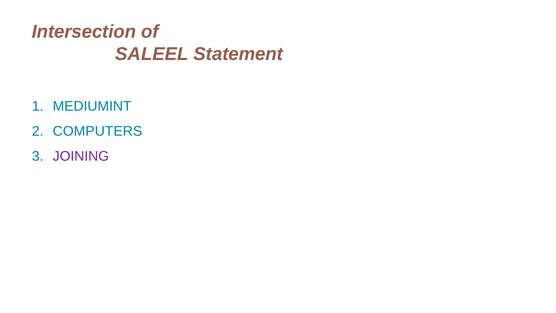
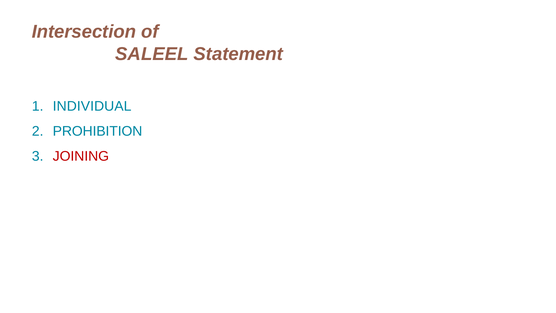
MEDIUMINT: MEDIUMINT -> INDIVIDUAL (92, 106)
COMPUTERS: COMPUTERS -> PROHIBITION (98, 131)
JOINING colour: purple -> red (81, 156)
